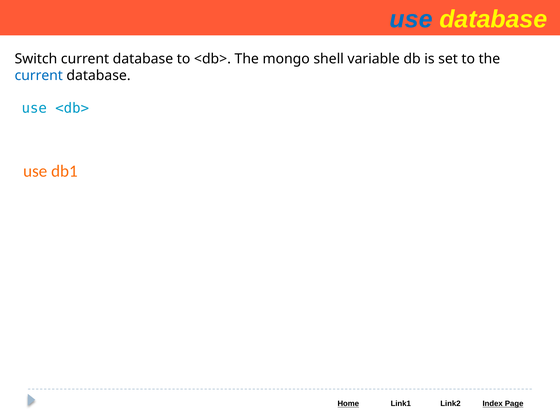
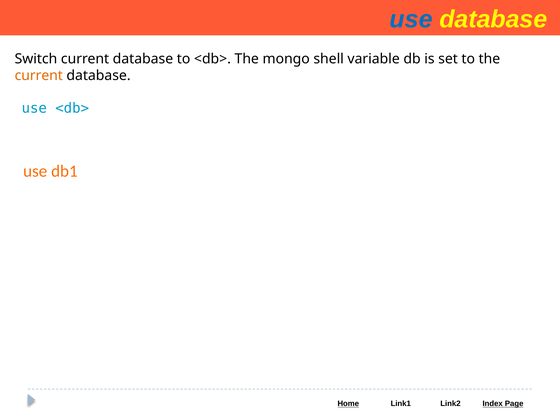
current colour: blue -> orange (39, 76)
